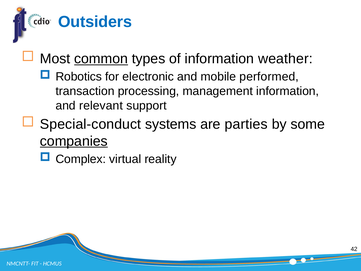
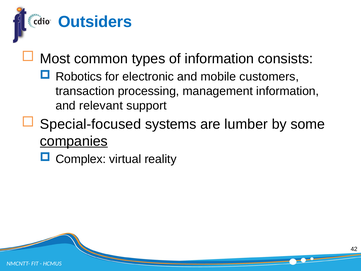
common underline: present -> none (101, 59)
weather: weather -> consists (285, 59)
performed: performed -> customers (269, 77)
Special-conduct: Special-conduct -> Special-focused (91, 124)
parties: parties -> lumber (246, 124)
